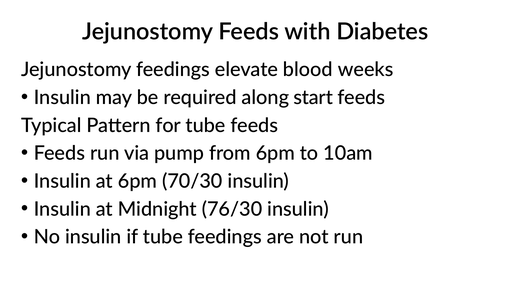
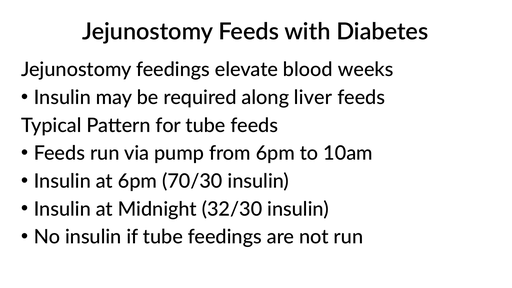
start: start -> liver (313, 98)
76/30: 76/30 -> 32/30 (232, 209)
